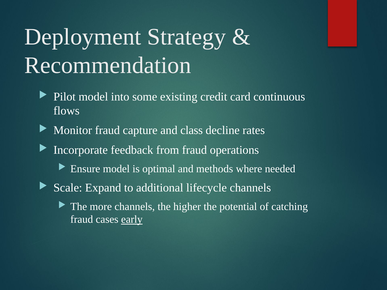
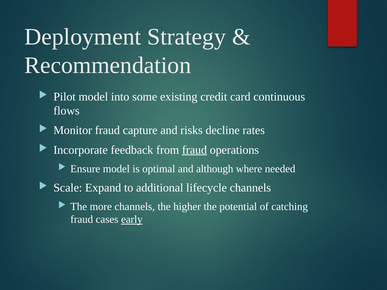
class: class -> risks (192, 130)
fraud underline: none -> present (194, 150)
methods: methods -> although (215, 169)
